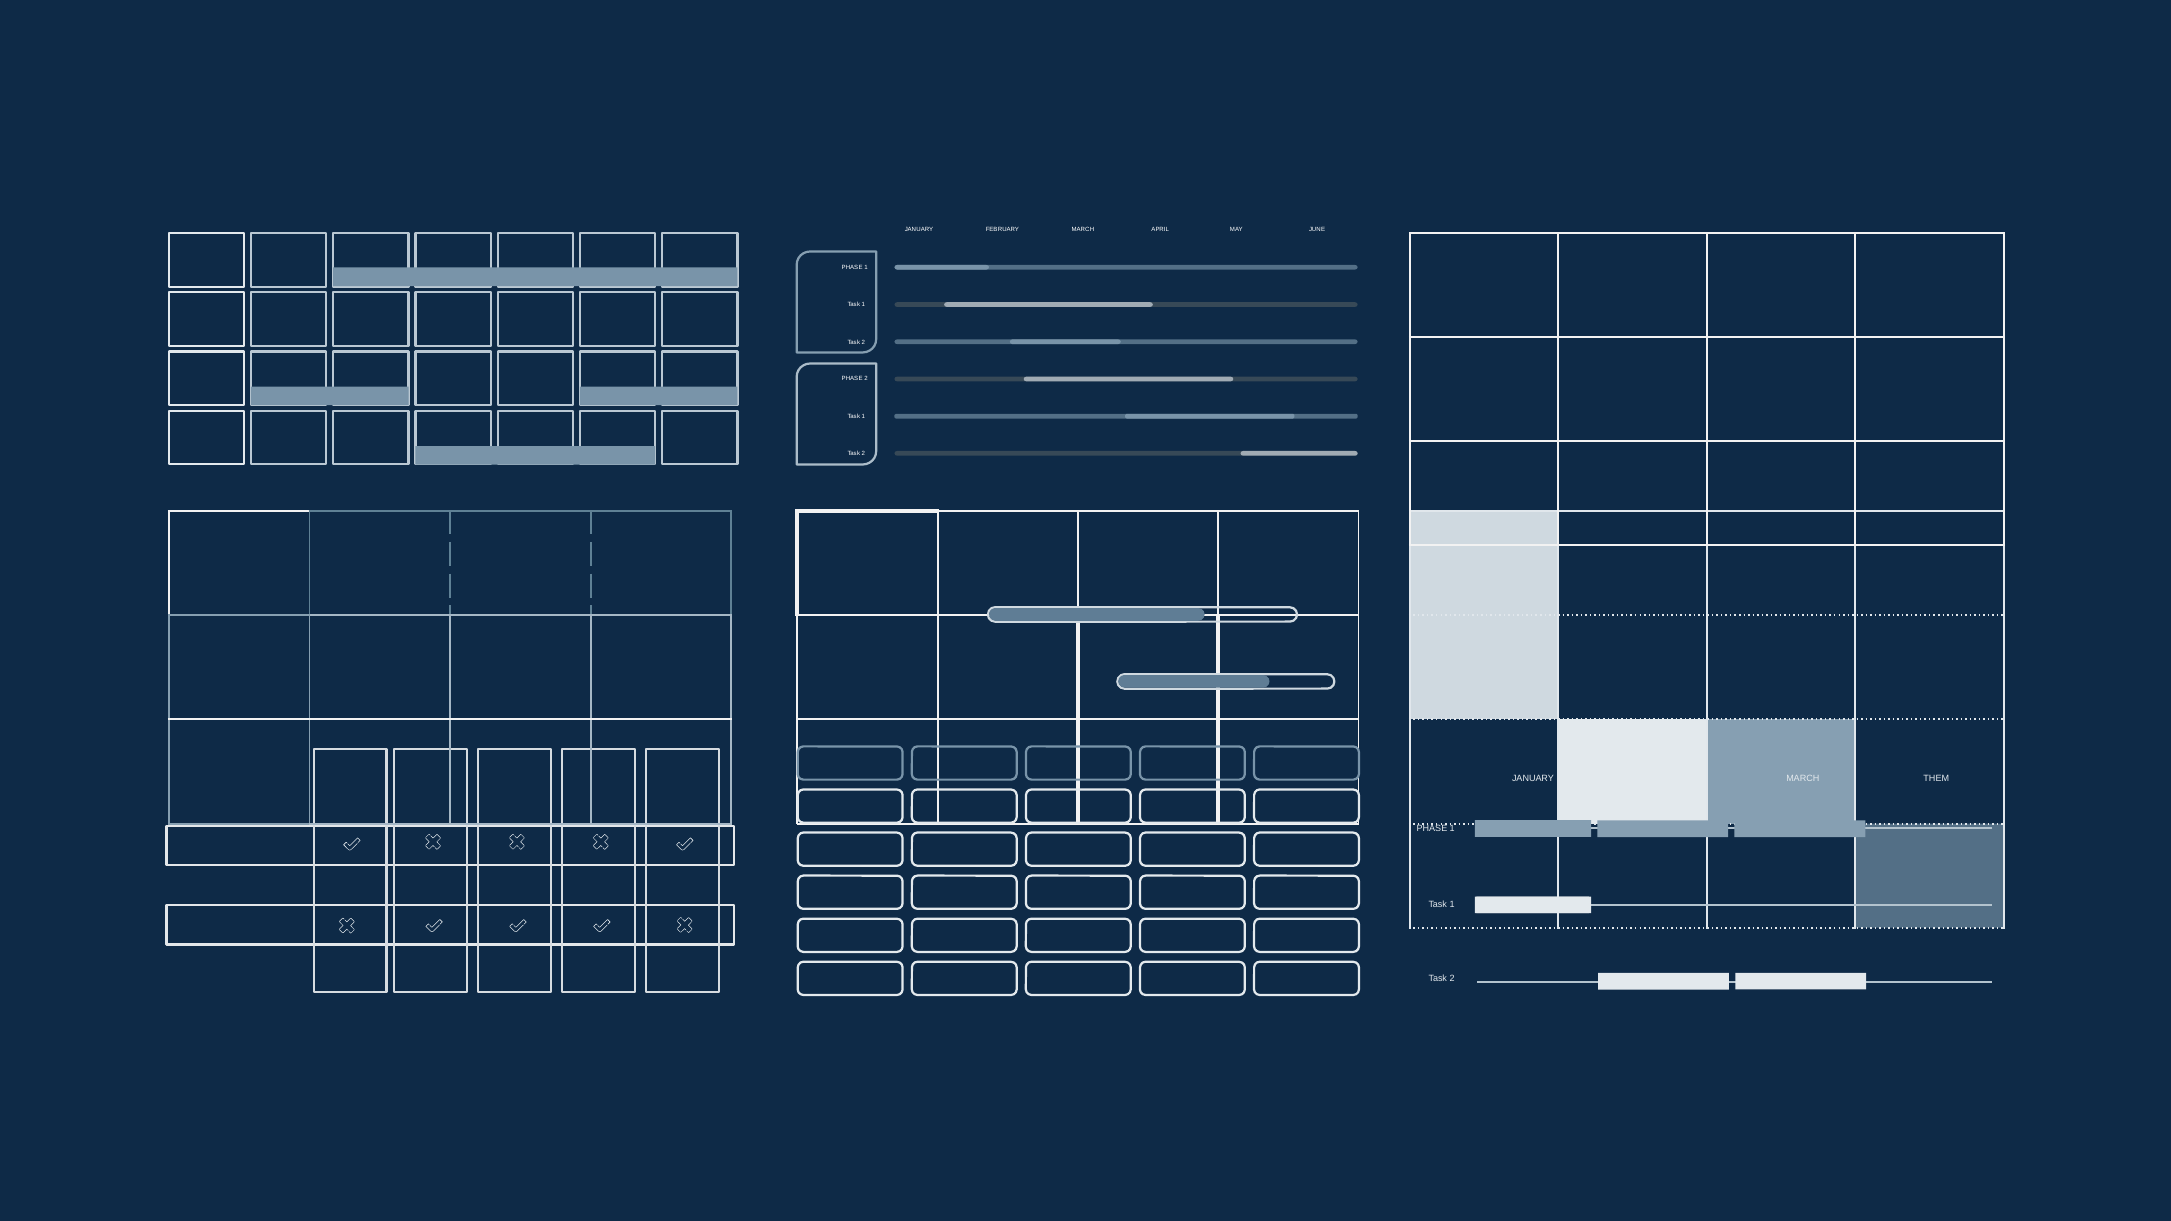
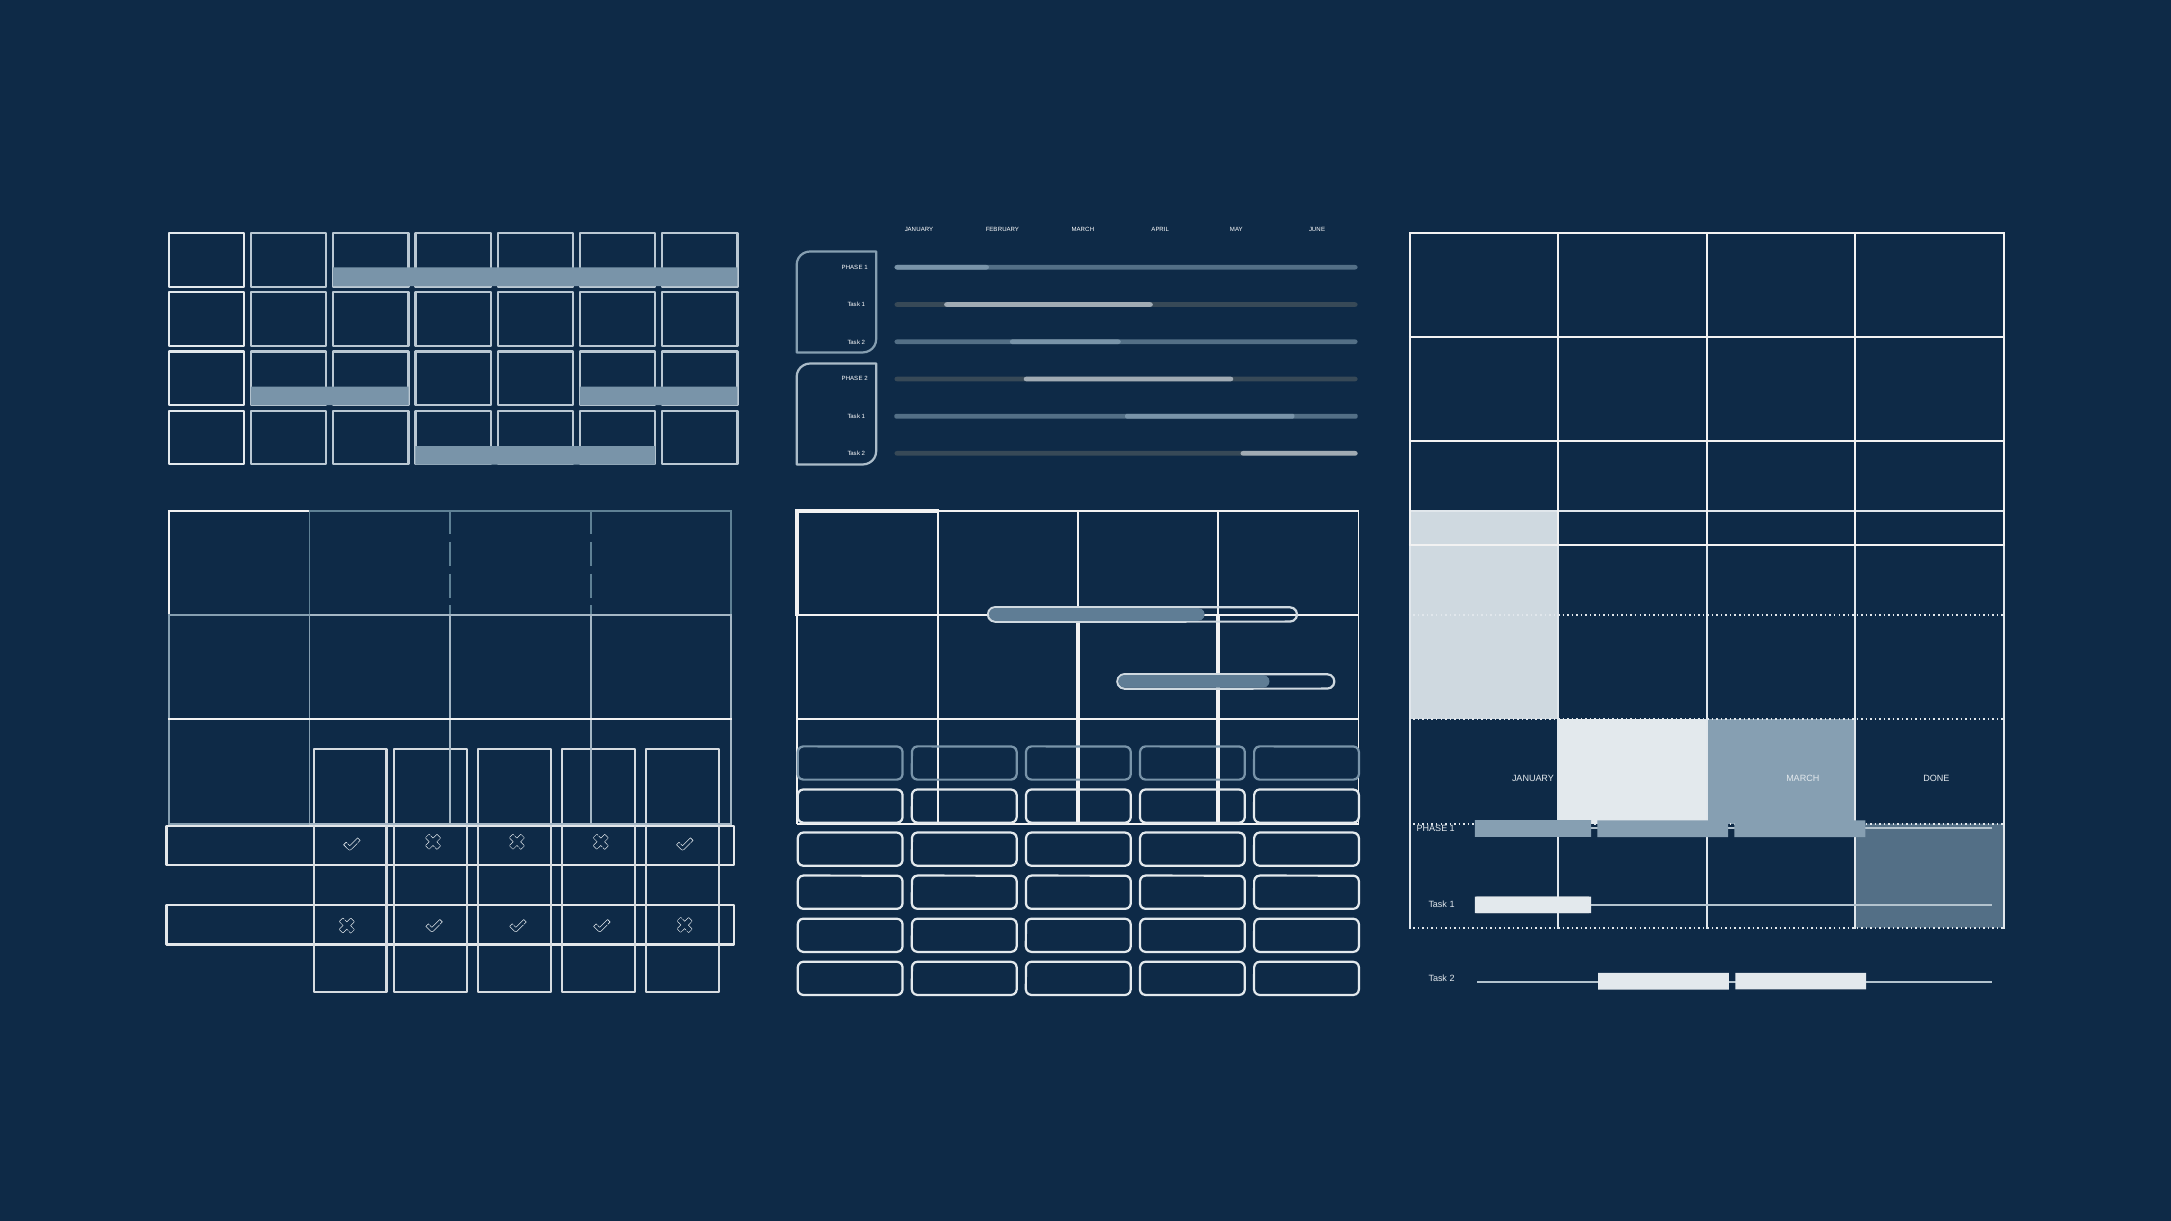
THEM: THEM -> DONE (1936, 779)
